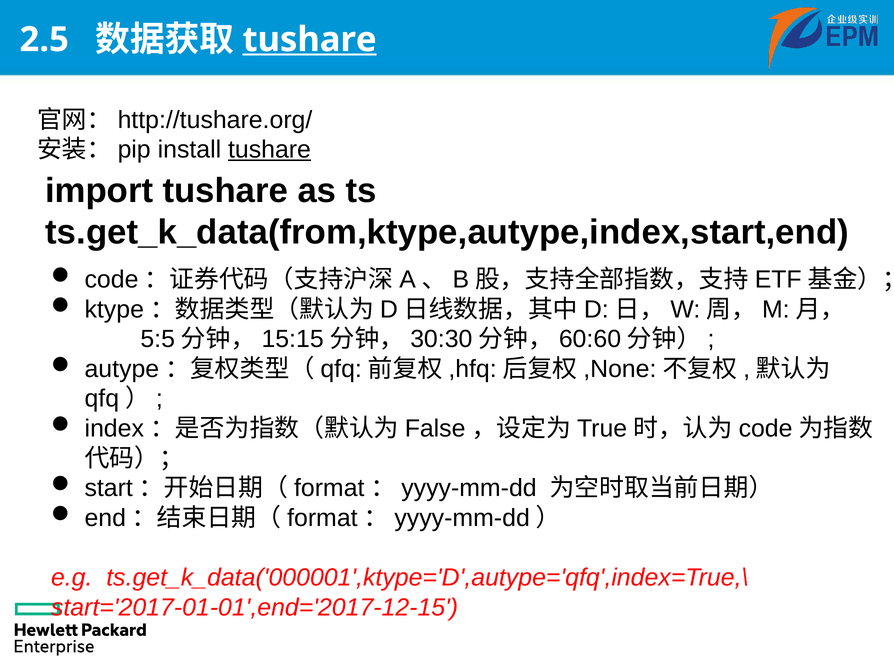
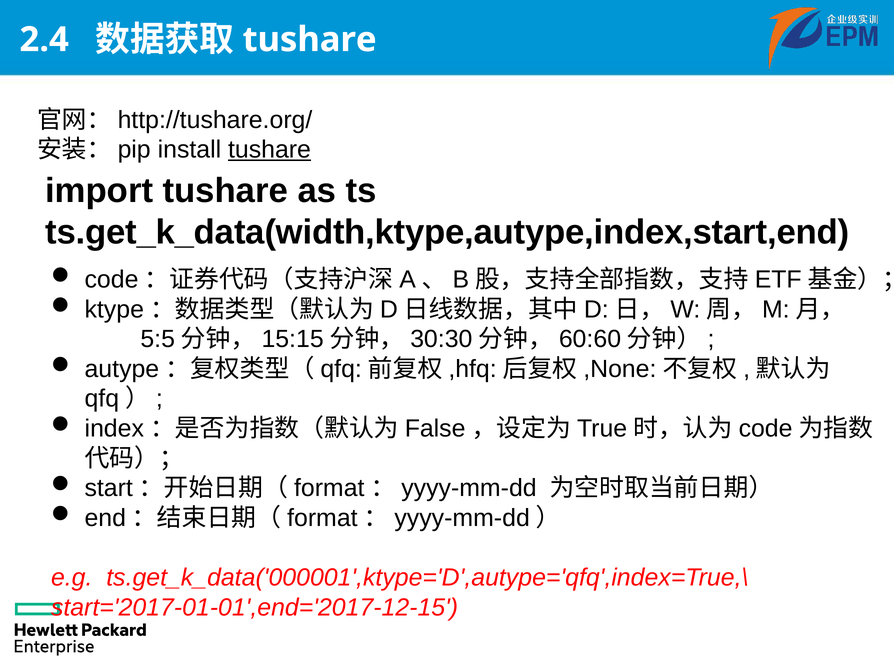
2.5: 2.5 -> 2.4 (44, 40)
tushare underline: present -> none (310, 40)
ts.get_k_data(from,ktype,autype,index,start,end: ts.get_k_data(from,ktype,autype,index,start,end -> ts.get_k_data(width,ktype,autype,index,start,end (447, 232)
